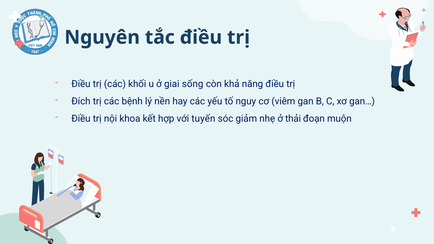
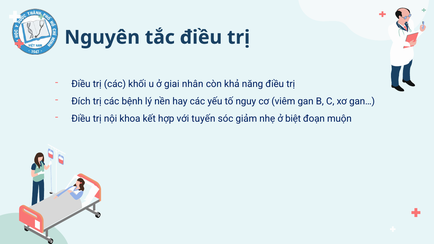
sống: sống -> nhân (193, 84)
thải: thải -> biệt (293, 119)
